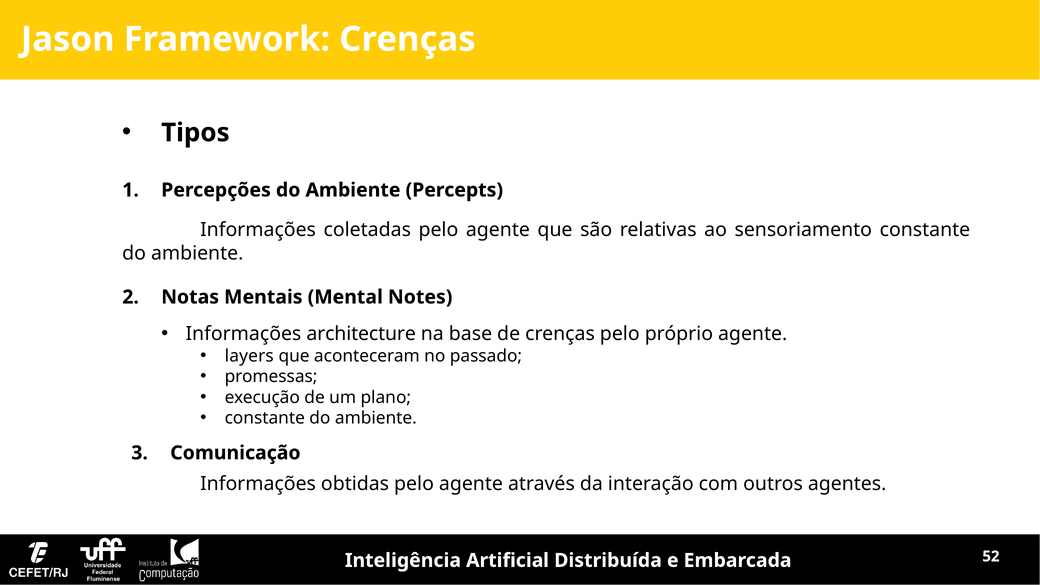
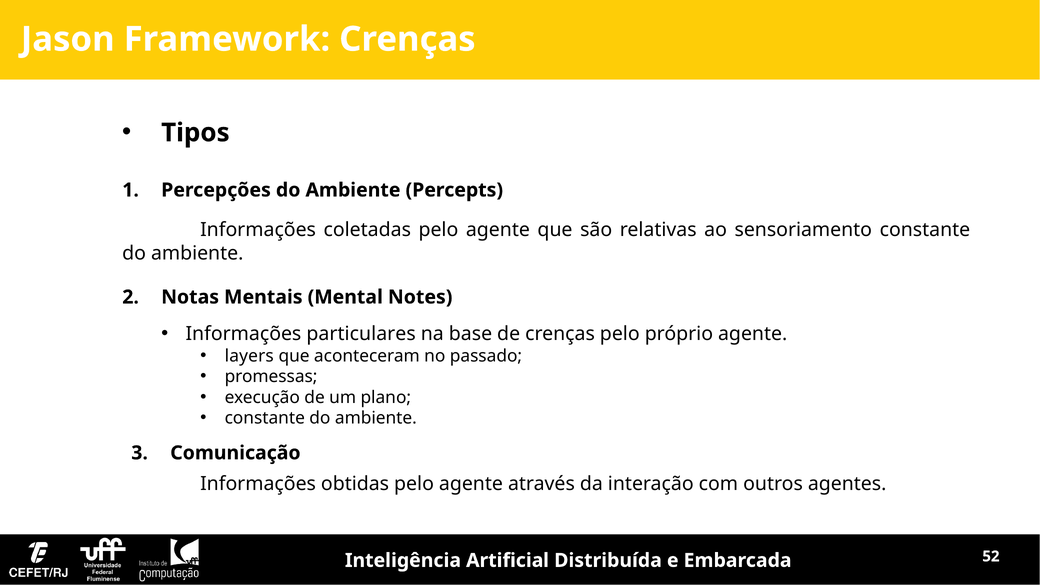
architecture: architecture -> particulares (361, 334)
